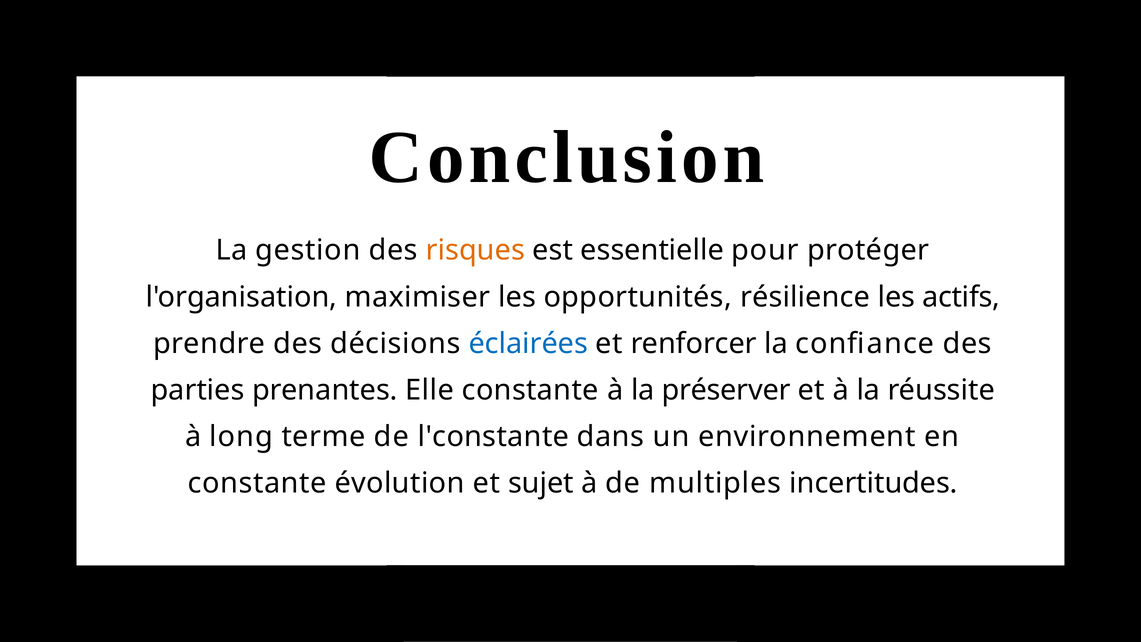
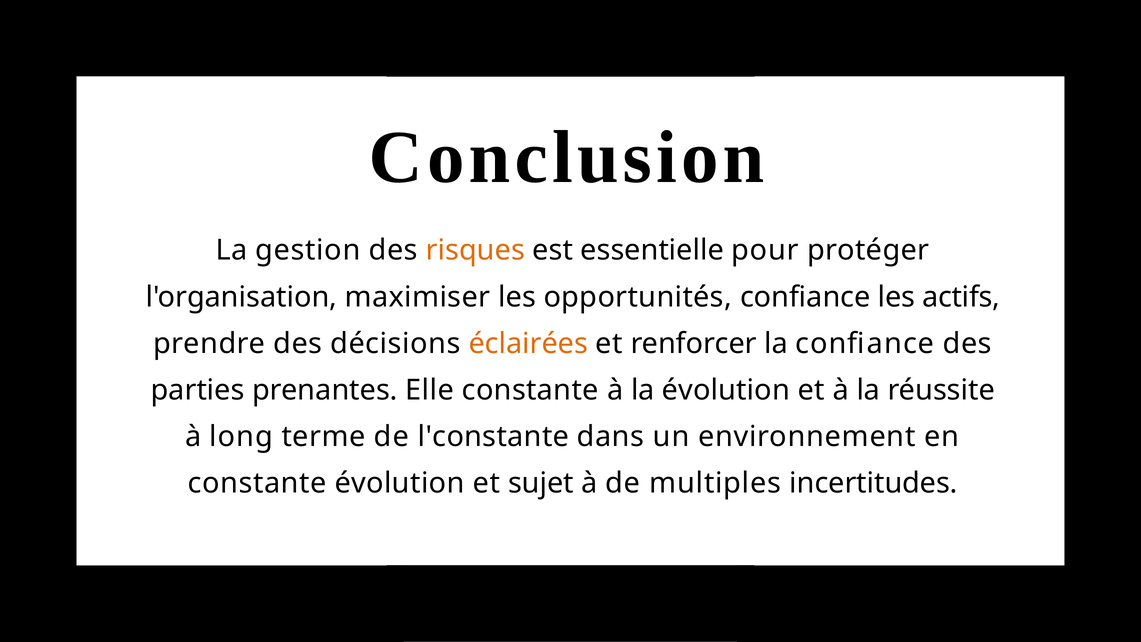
opportunités résilience: résilience -> confiance (805, 297)
éclairées colour: blue -> orange (528, 343)
la préserver: préserver -> évolution (726, 390)
